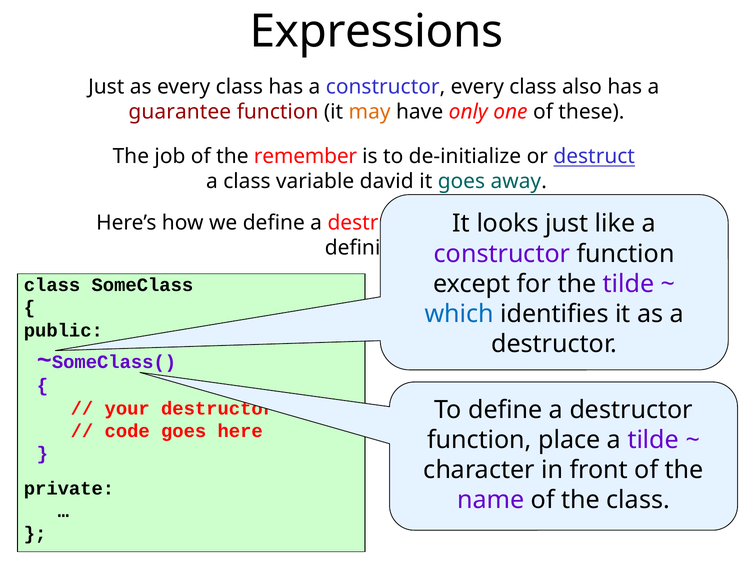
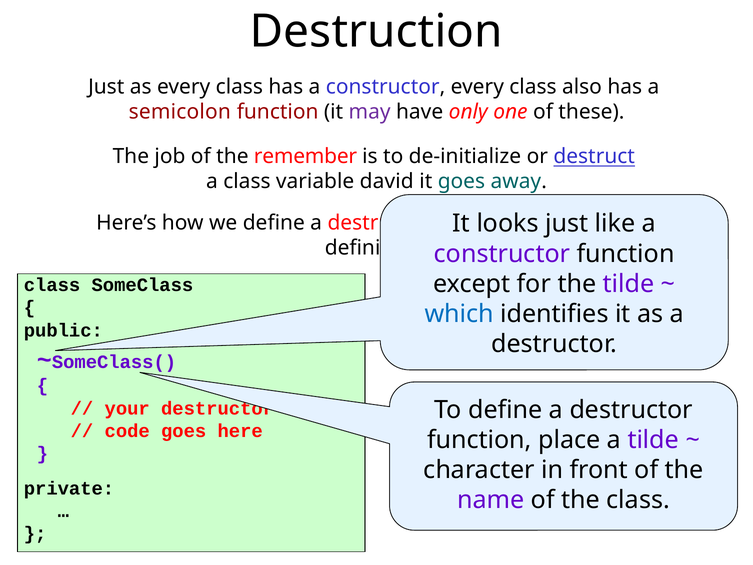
Expressions: Expressions -> Destruction (376, 31)
guarantee: guarantee -> semicolon (180, 112)
may colour: orange -> purple (370, 112)
